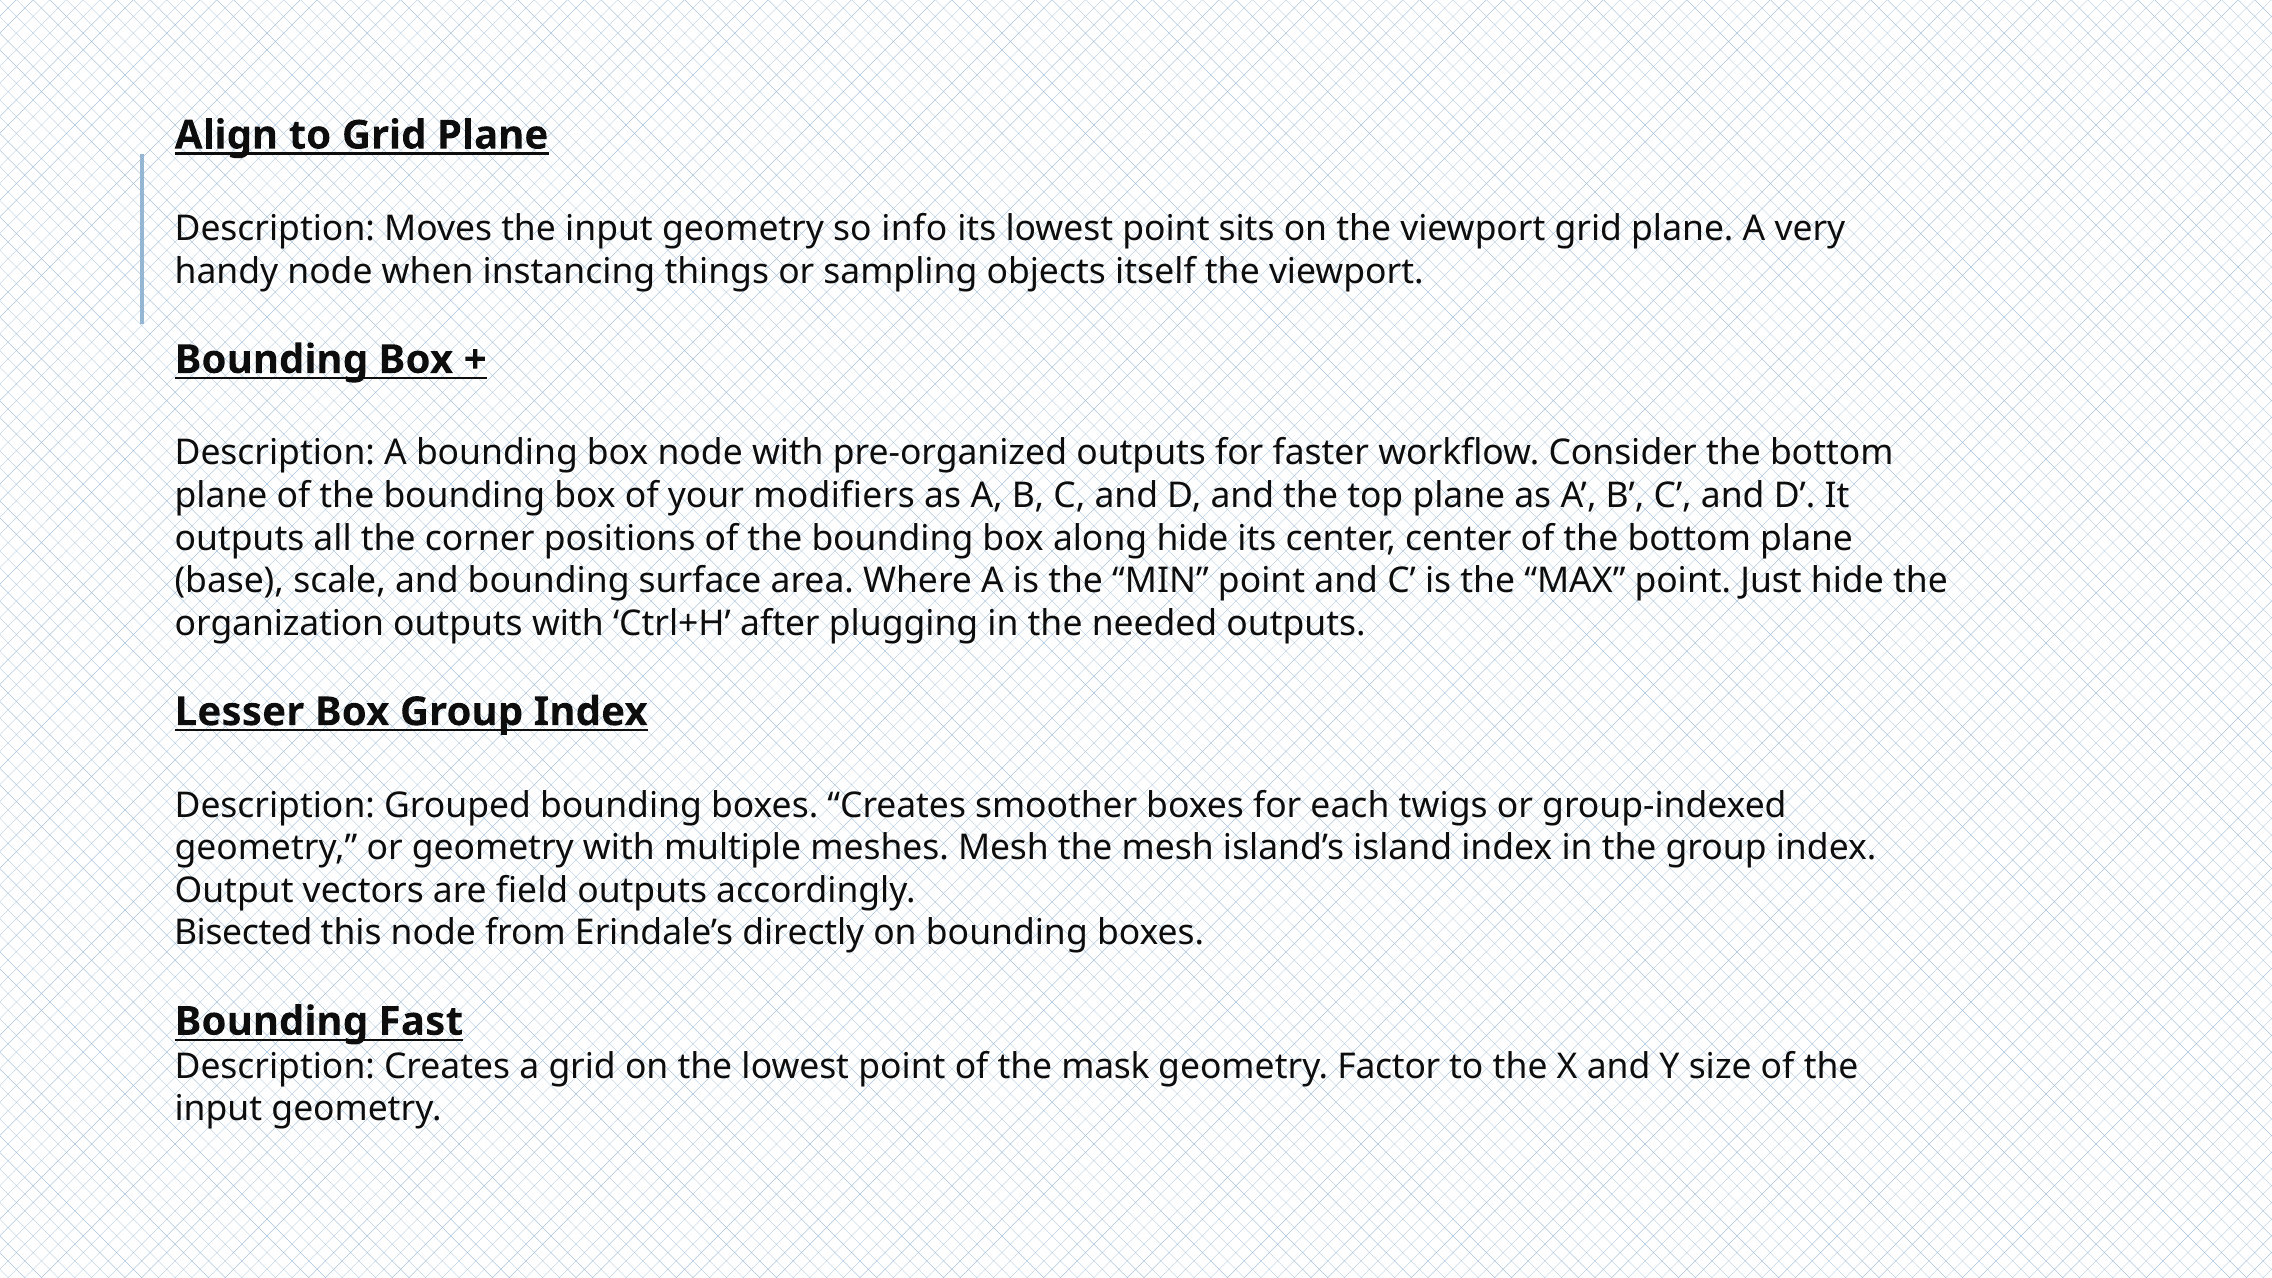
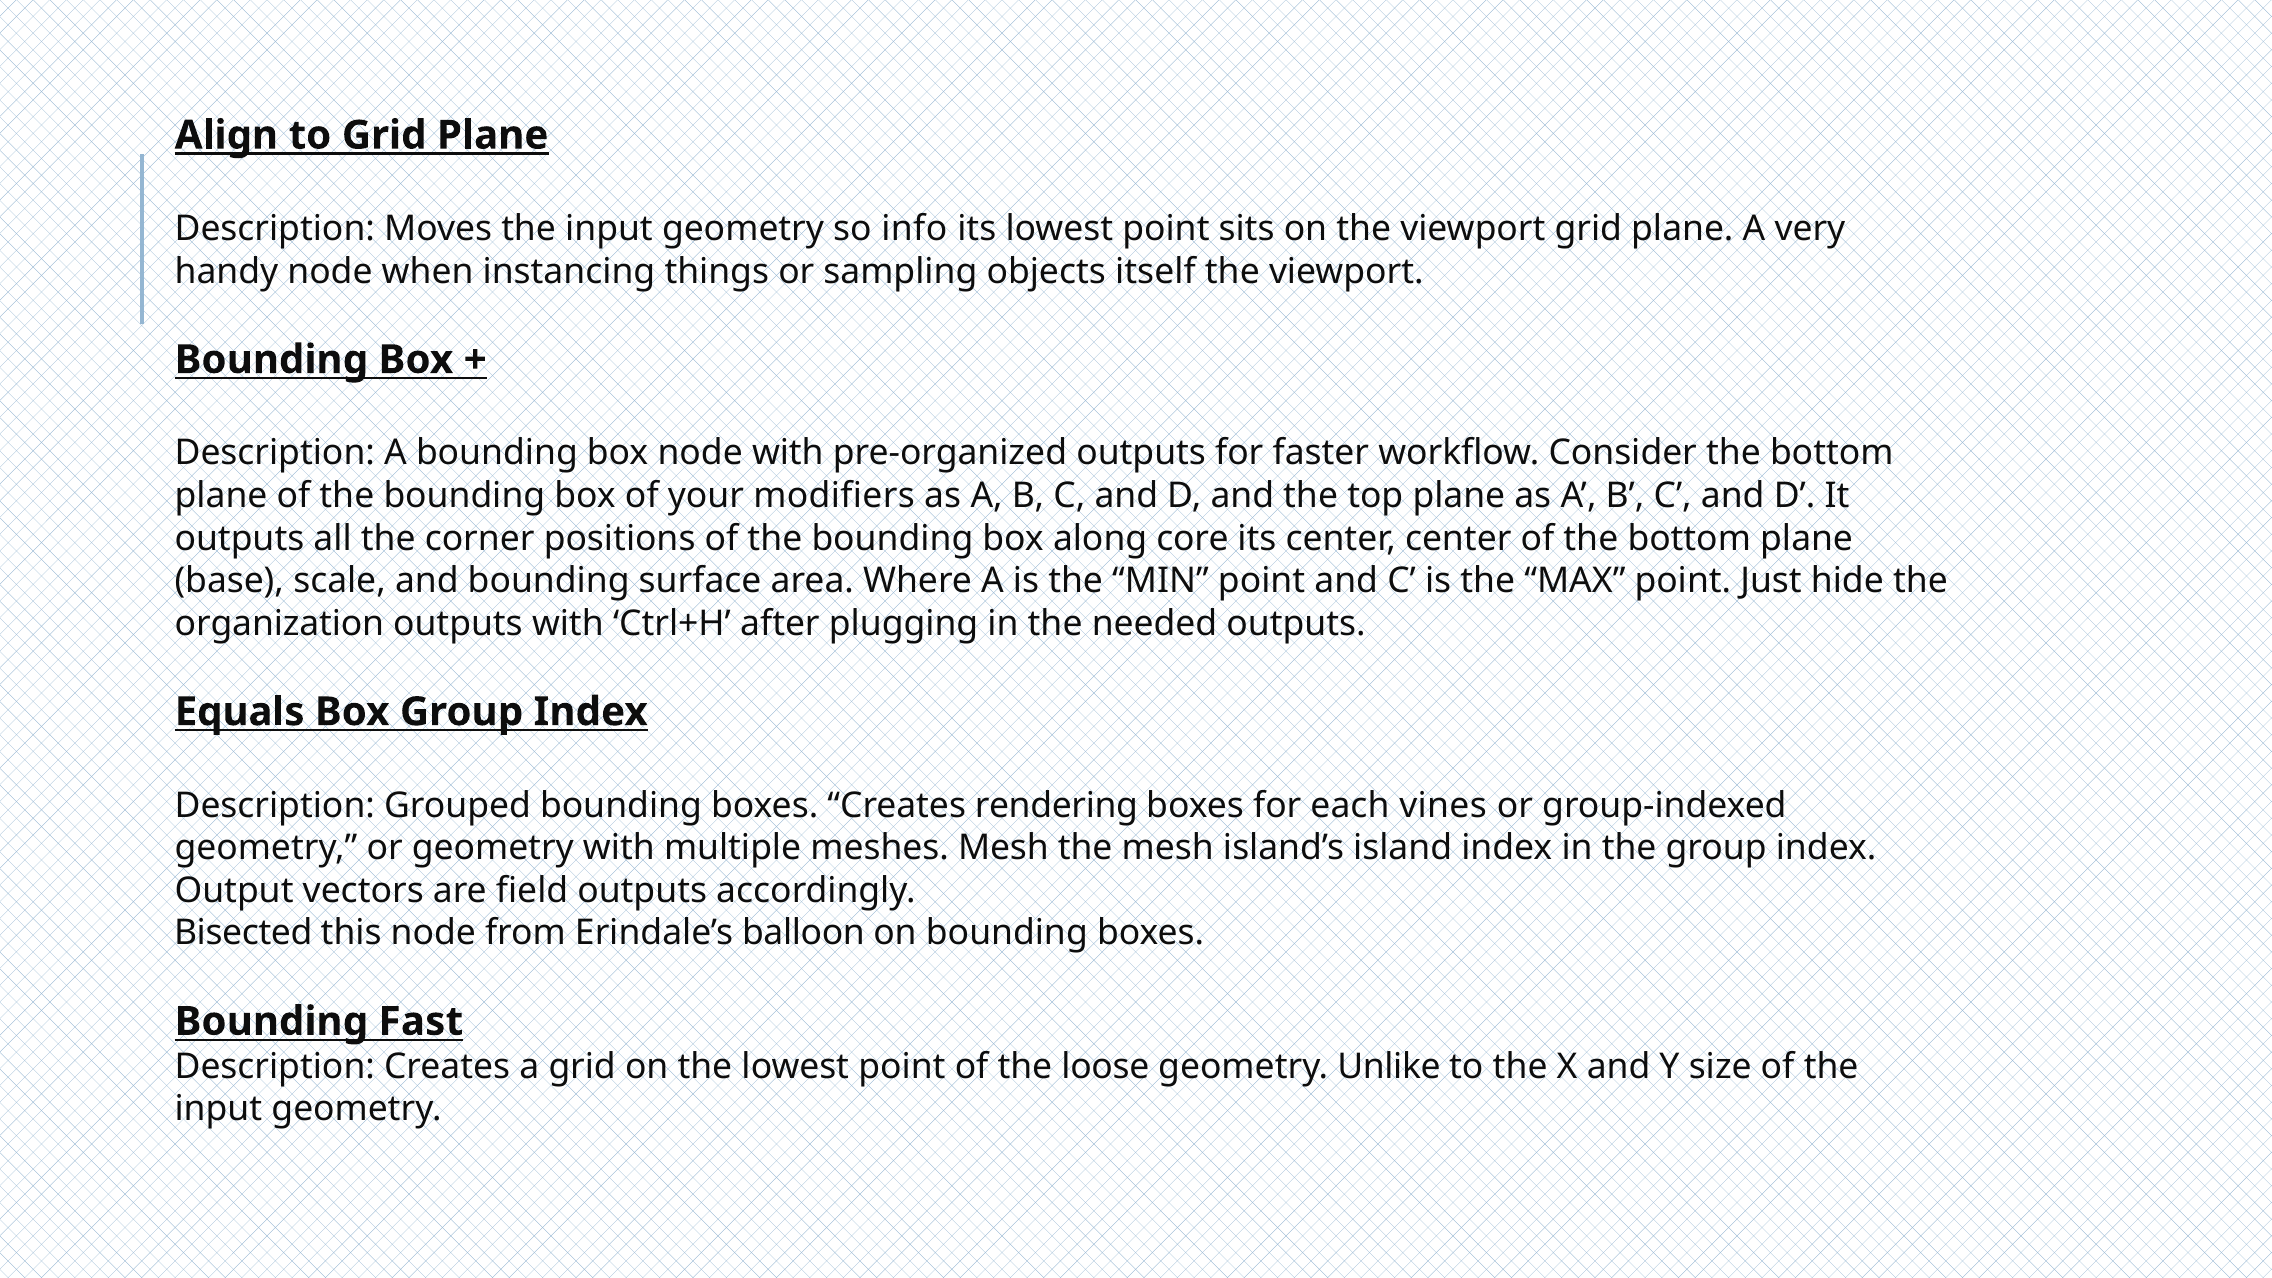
along hide: hide -> core (1193, 538)
Lesser: Lesser -> Equals (240, 712)
smoother: smoother -> rendering (1056, 805)
twigs: twigs -> vines (1443, 805)
directly: directly -> balloon (803, 933)
mask: mask -> loose (1105, 1067)
Factor: Factor -> Unlike (1389, 1067)
